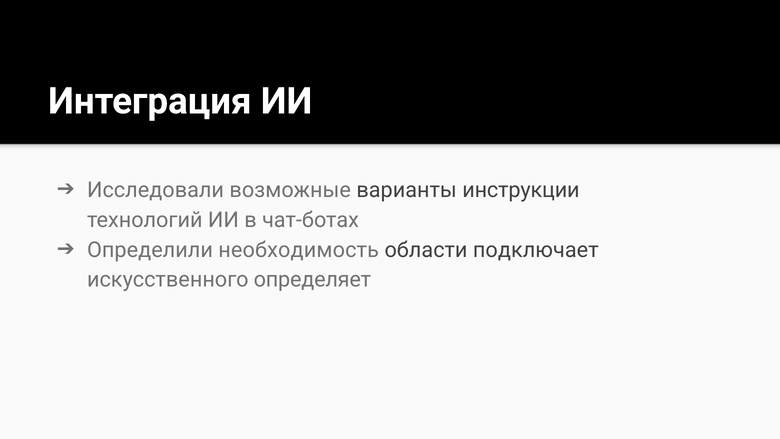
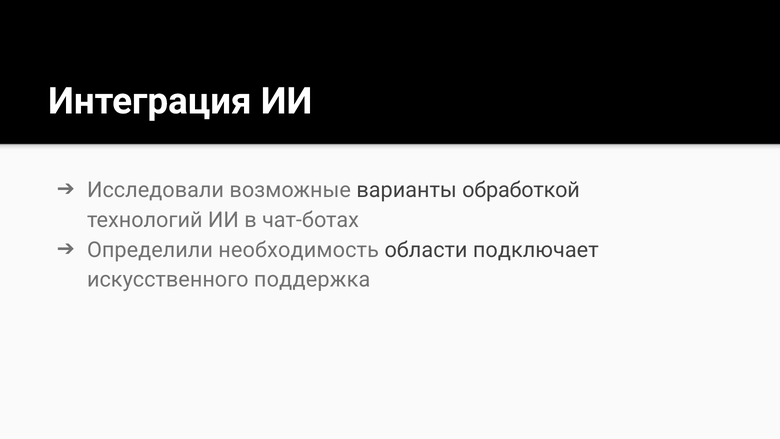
инструкции: инструкции -> обработкой (521, 190)
определяет: определяет -> поддержка (312, 280)
